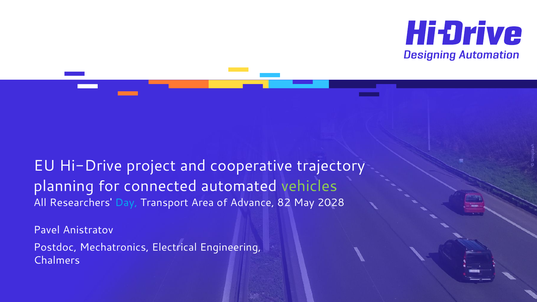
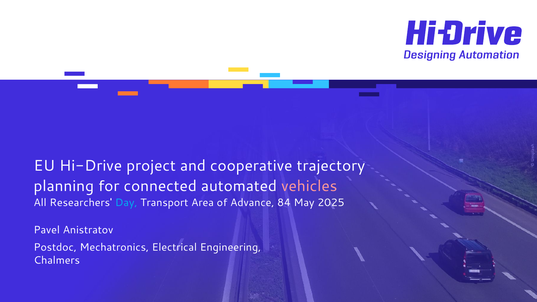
vehicles colour: light green -> pink (309, 186)
82: 82 -> 84 (284, 203)
2028: 2028 -> 2025 (331, 203)
